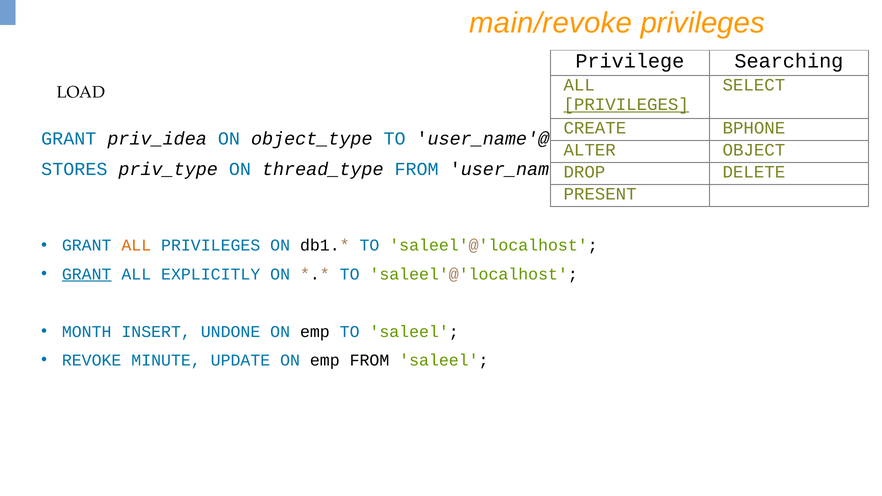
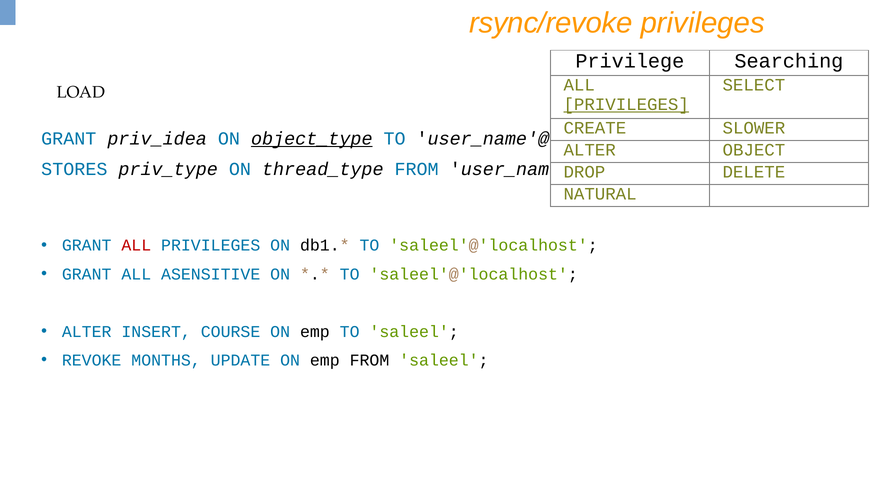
main/revoke: main/revoke -> rsync/revoke (551, 23)
BPHONE: BPHONE -> SLOWER (754, 128)
object_type underline: none -> present (312, 139)
PRESENT: PRESENT -> NATURAL (600, 194)
ALL colour: orange -> red (136, 245)
GRANT underline: present -> none (87, 274)
EXPLICITLY: EXPLICITLY -> ASENSITIVE (211, 274)
MONTH: MONTH -> ALTER (87, 332)
UNDONE: UNDONE -> COURSE (231, 332)
MINUTE: MINUTE -> MONTHS (166, 360)
